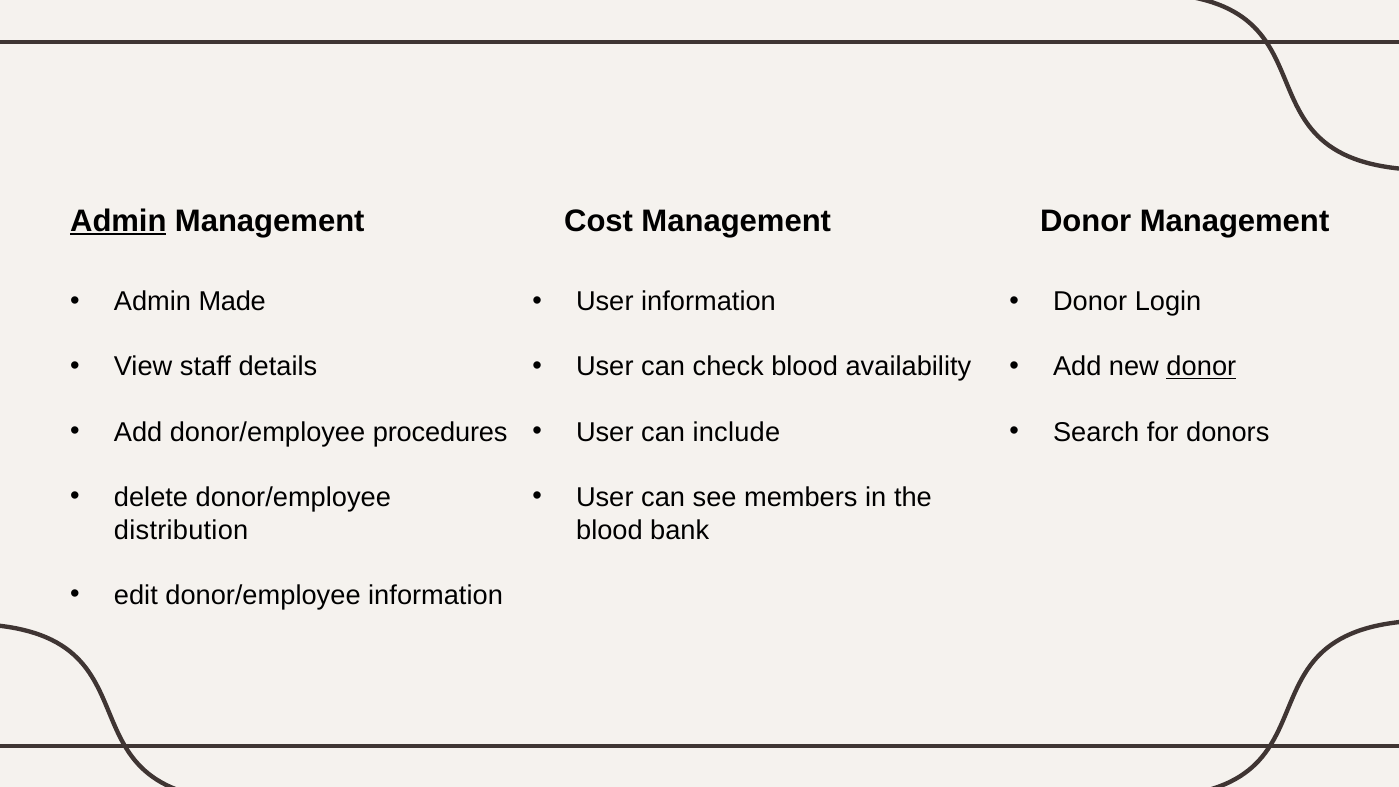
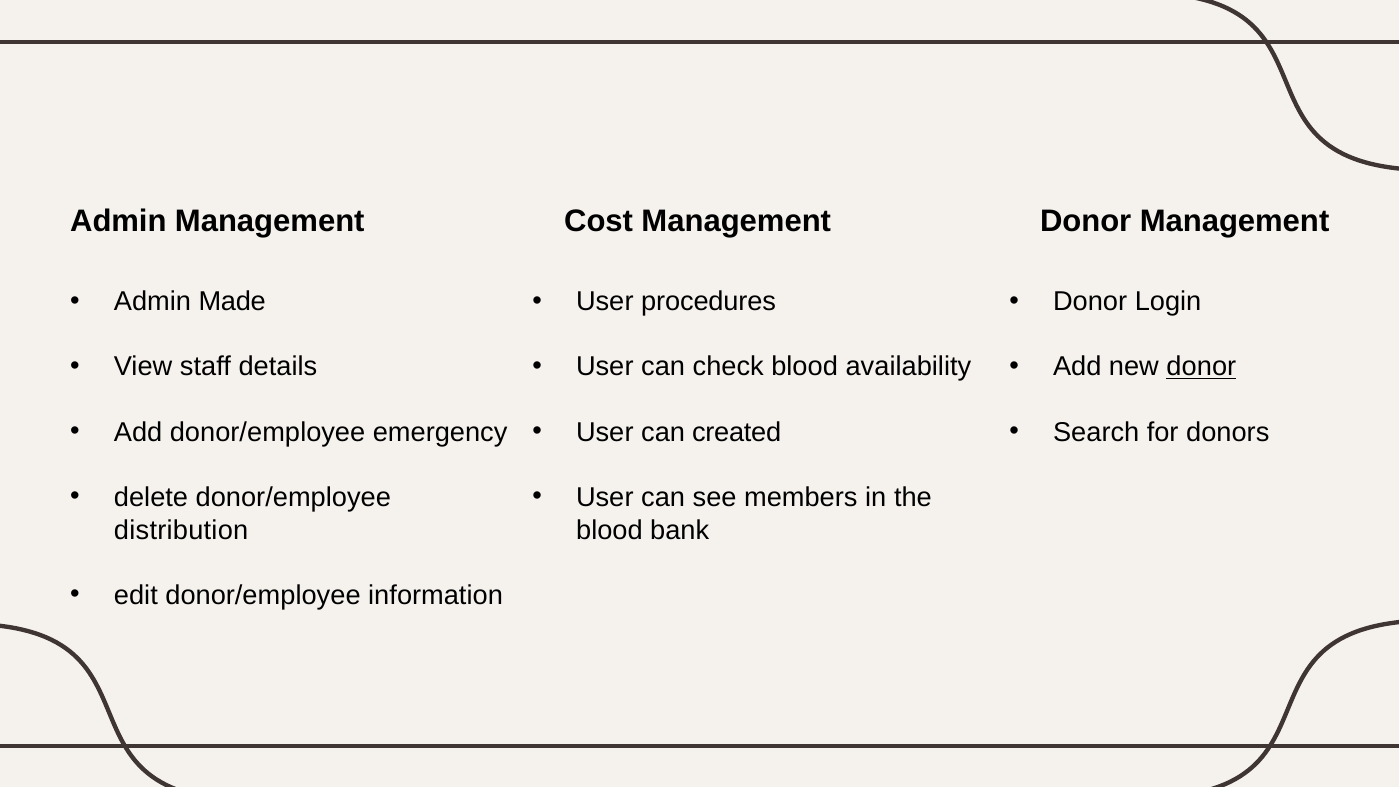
Admin underline: present -> none (118, 221)
User information: information -> procedures (709, 301)
procedures: procedures -> emergency (440, 432)
include: include -> created (737, 432)
